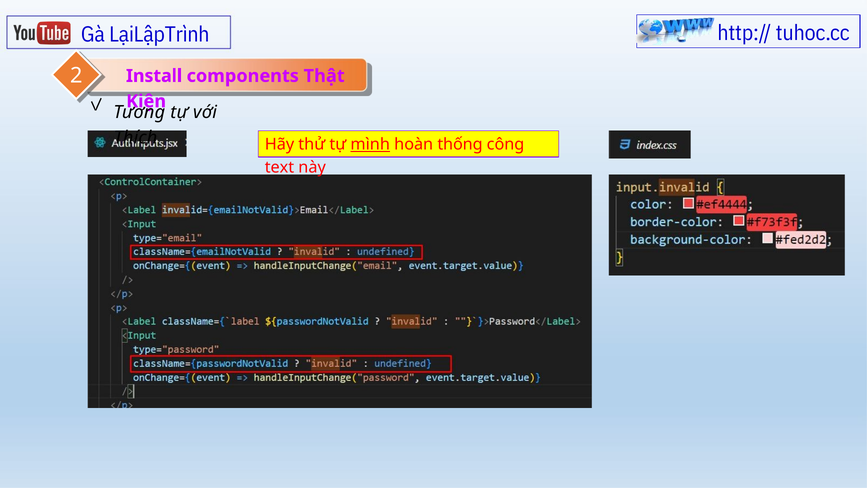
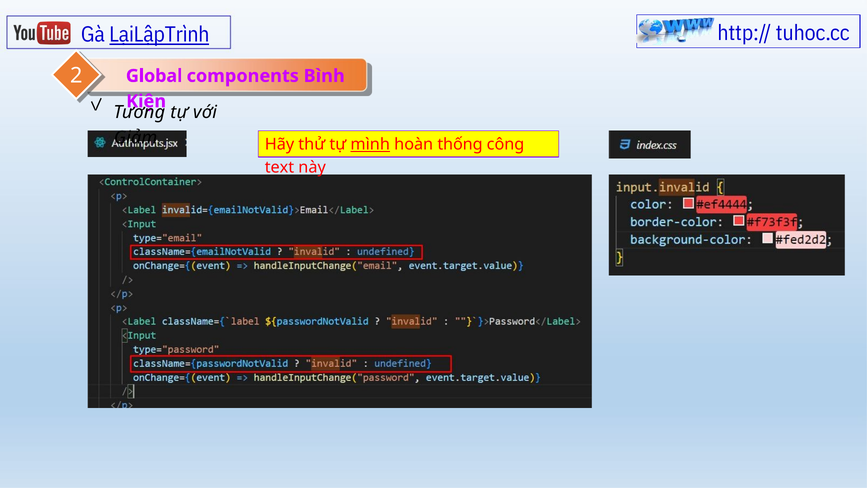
LạiLậpTrình underline: none -> present (159, 35)
Install: Install -> Global (154, 76)
Thật: Thật -> Bình (324, 76)
Thích: Thích -> Giảm (136, 138)
